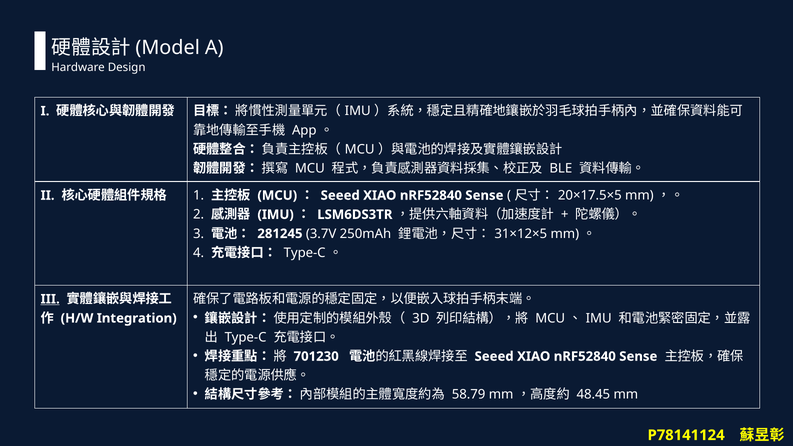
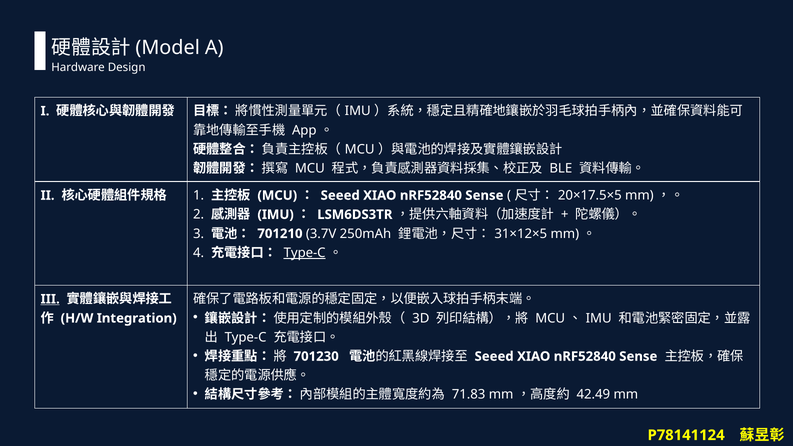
281245: 281245 -> 701210 (280, 234)
Type-C underline: none -> present (305, 253)
58.79: 58.79 -> 71.83 (469, 395)
48.45: 48.45 -> 42.49 (593, 395)
